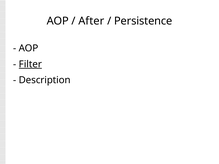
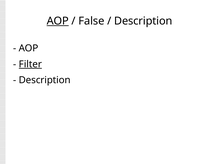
AOP underline: none -> present (58, 21)
After: After -> False (91, 21)
Persistence: Persistence -> Description (143, 21)
